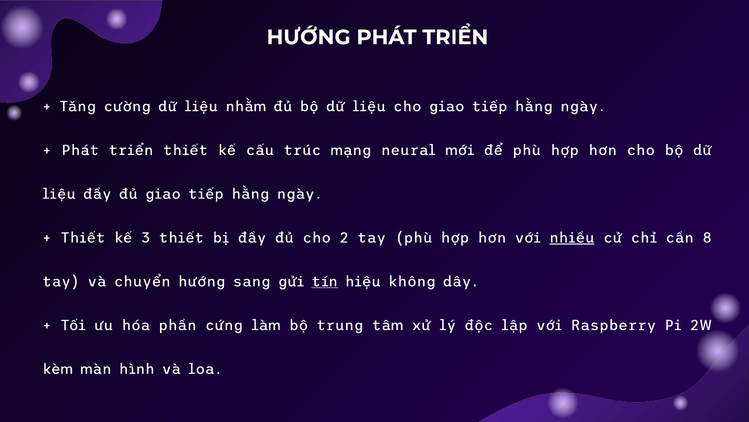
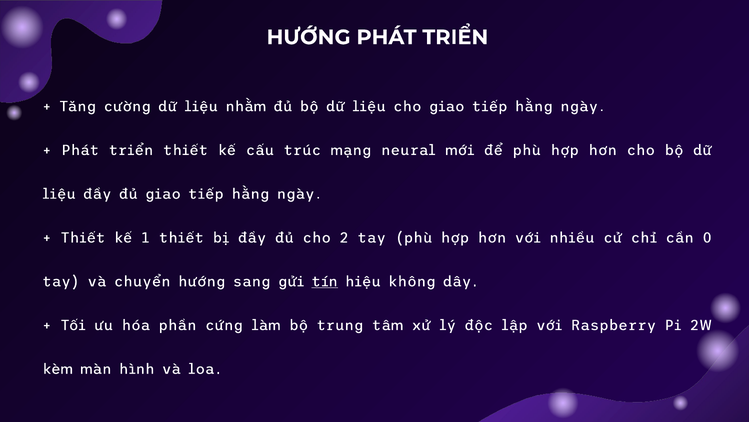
3: 3 -> 1 (146, 237)
nhiều underline: present -> none (572, 237)
8: 8 -> 0 (707, 237)
